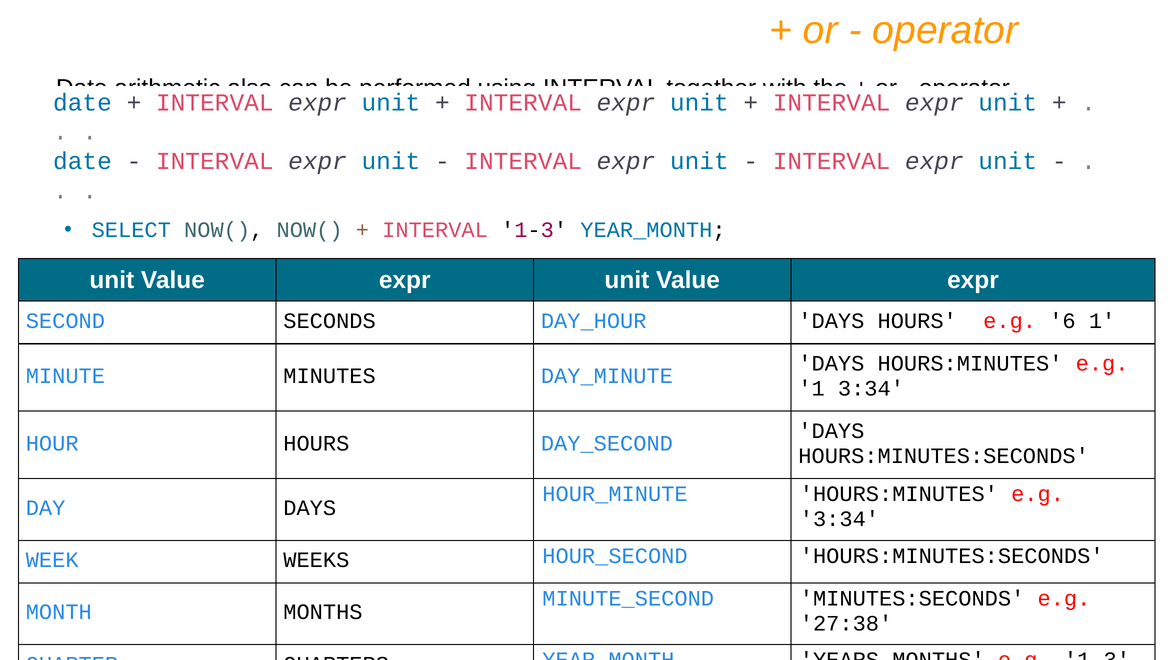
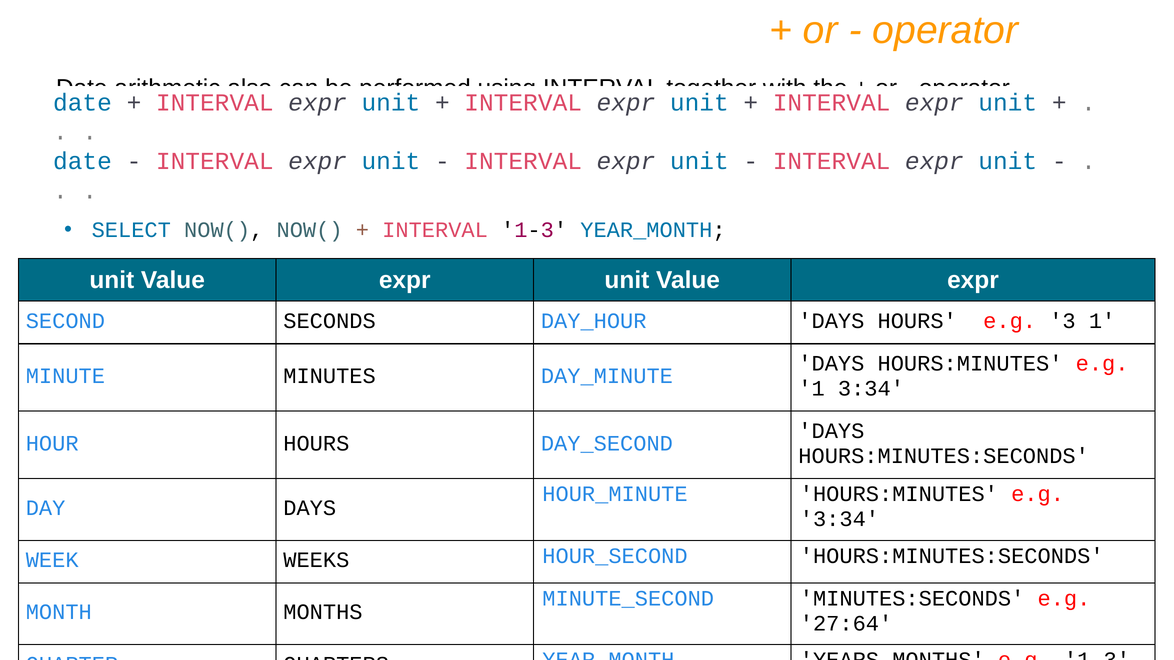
6: 6 -> 3 (1062, 321)
27:38: 27:38 -> 27:64 (846, 624)
